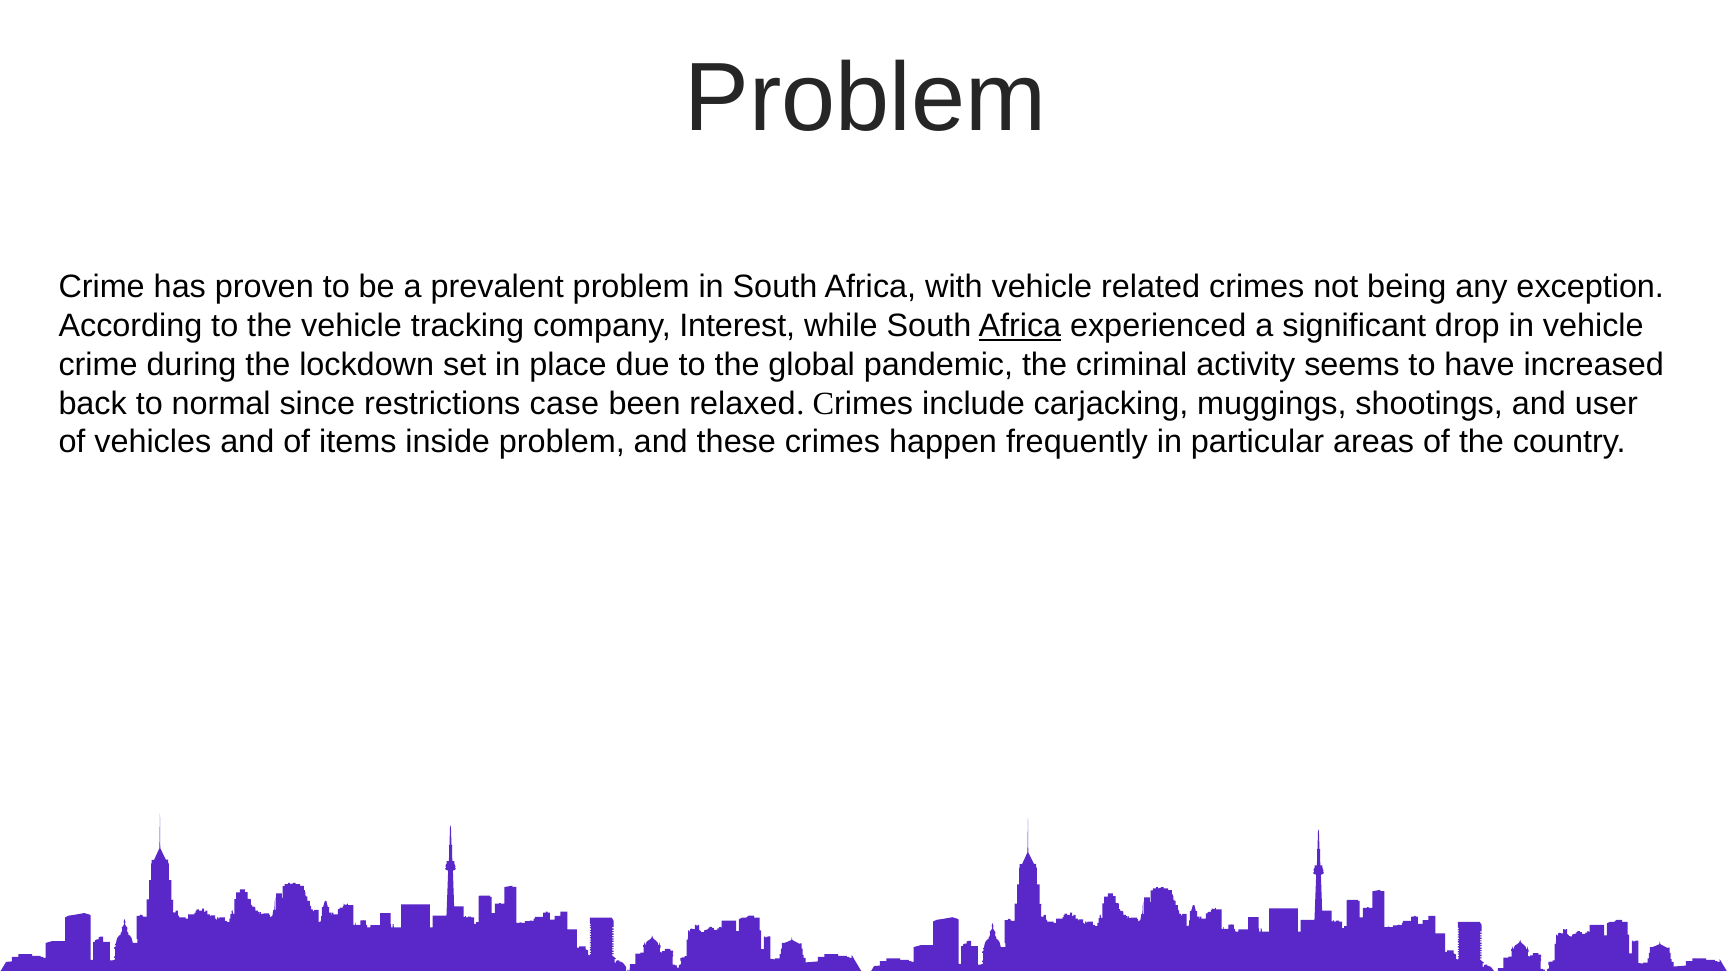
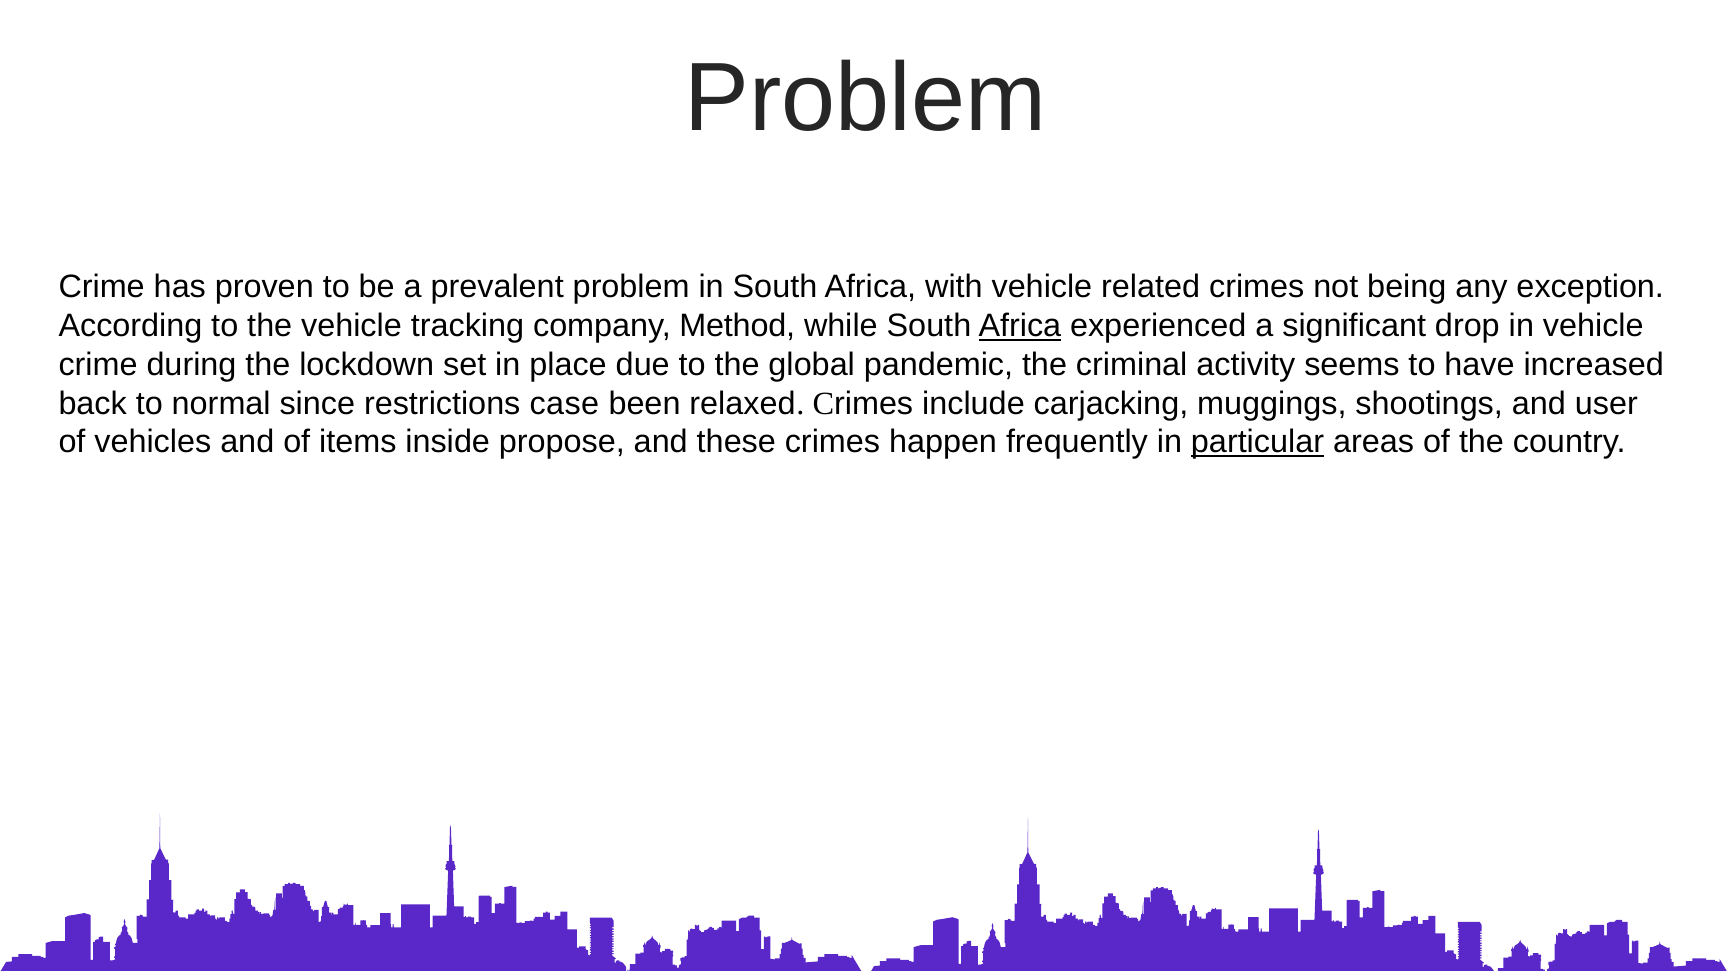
Interest: Interest -> Method (737, 326)
inside problem: problem -> propose (562, 442)
particular underline: none -> present (1258, 442)
